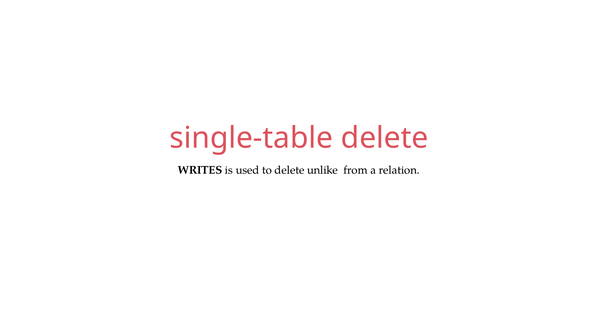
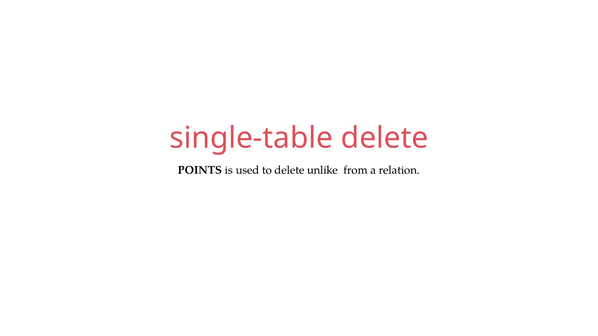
WRITES: WRITES -> POINTS (200, 170)
